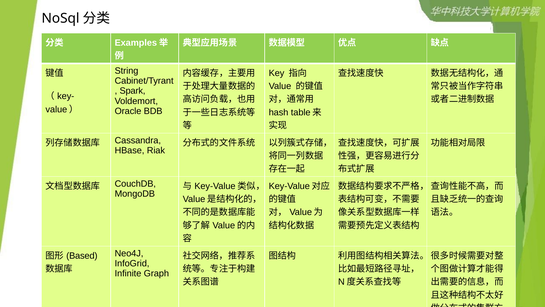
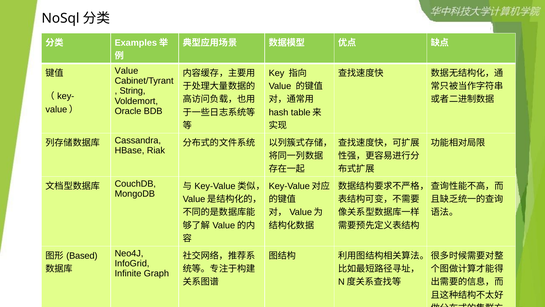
String: String -> Value (126, 71)
Spark: Spark -> String (133, 91)
